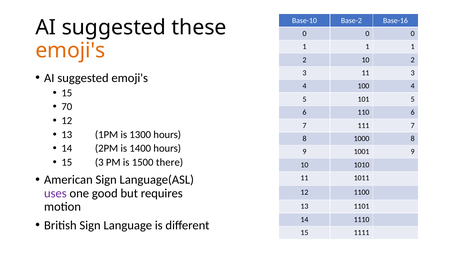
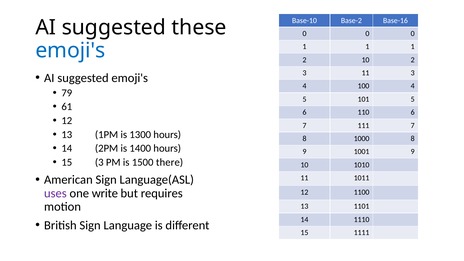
emoji's colour: orange -> blue (70, 50)
15: 15 -> 79 (67, 93)
70: 70 -> 61 (67, 107)
good: good -> write (105, 193)
